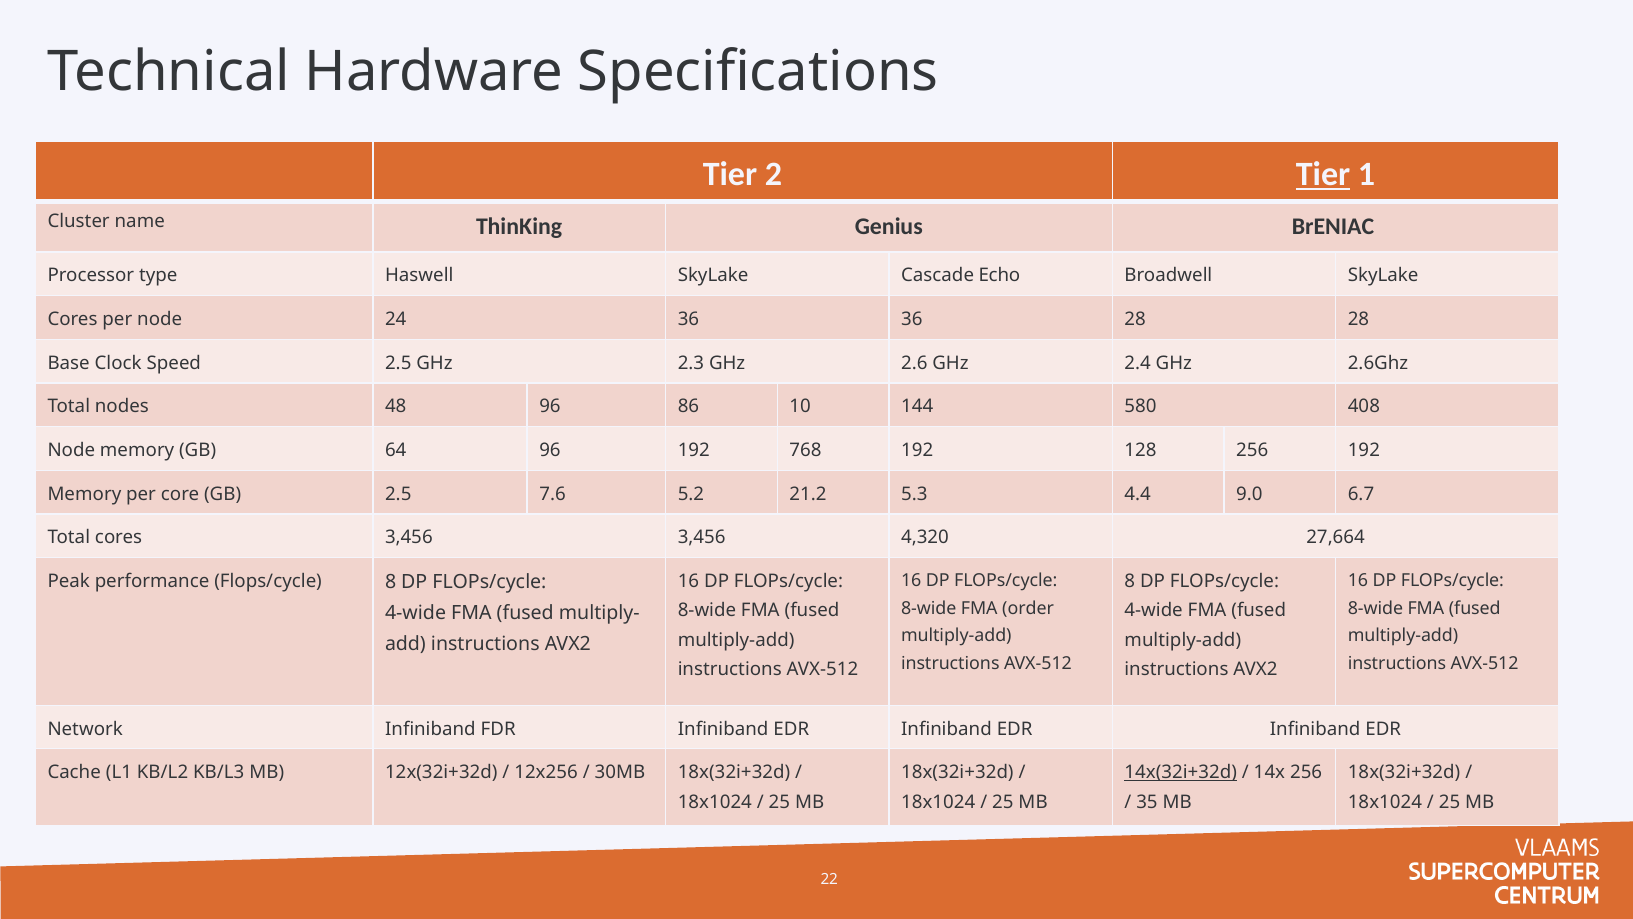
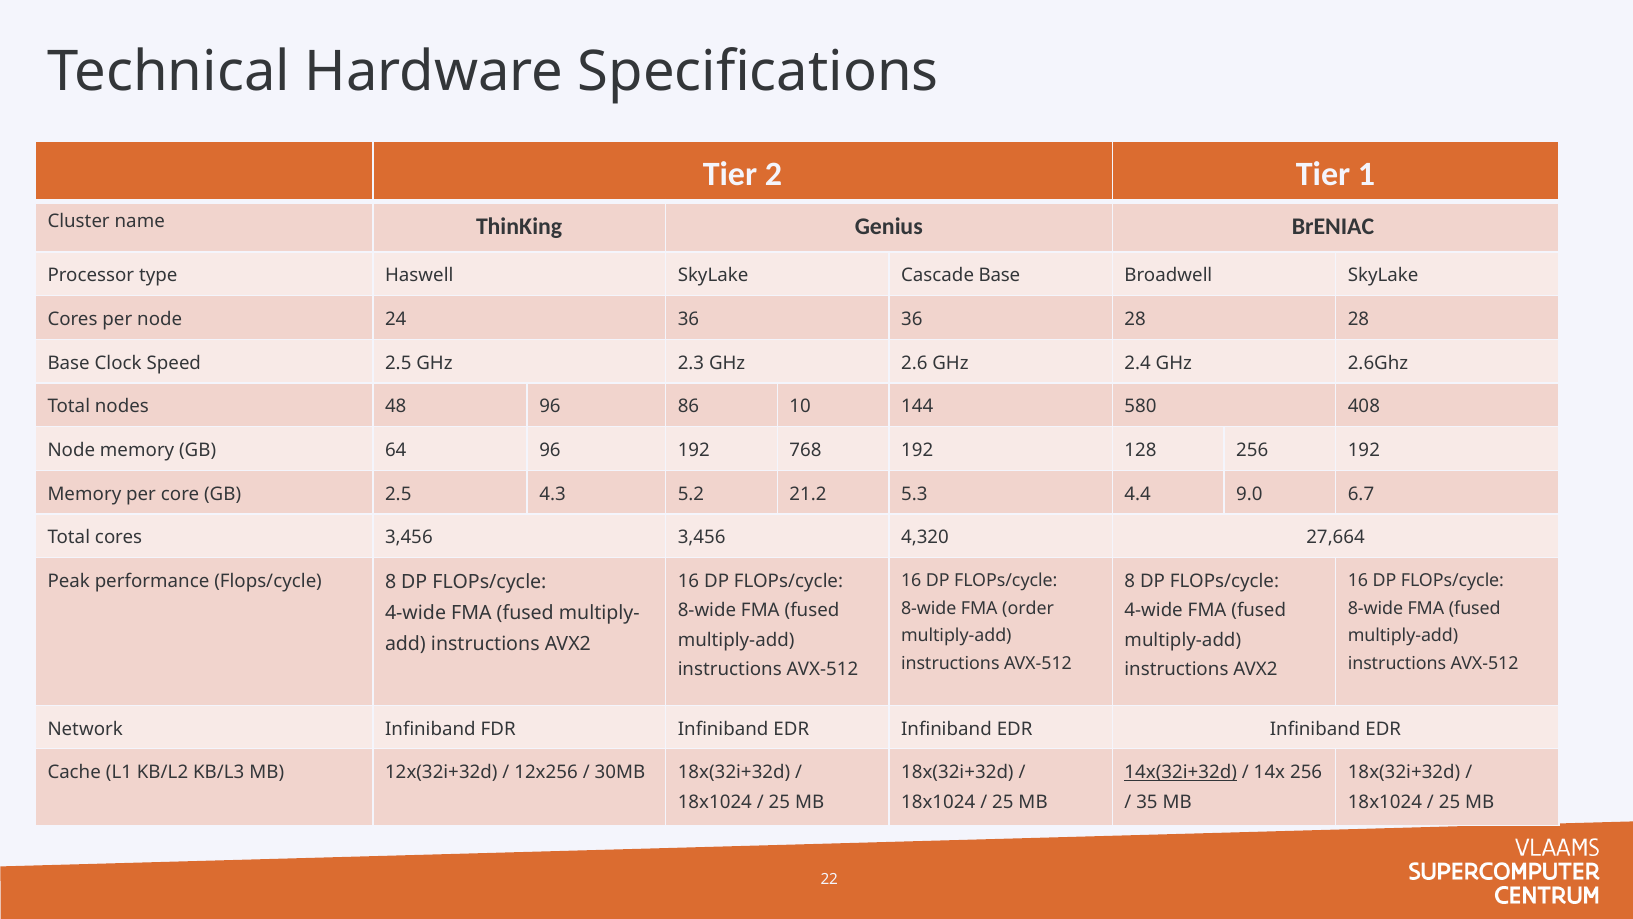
Tier underline: present -> none (1323, 175)
Cascade Echo: Echo -> Base (999, 276)
7.6: 7.6 -> 4.3 (553, 494)
